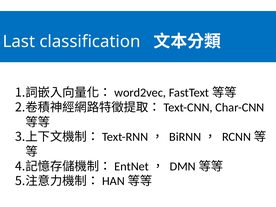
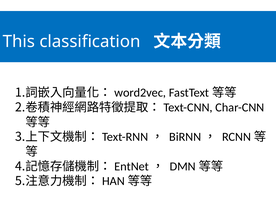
Last: Last -> This (19, 42)
